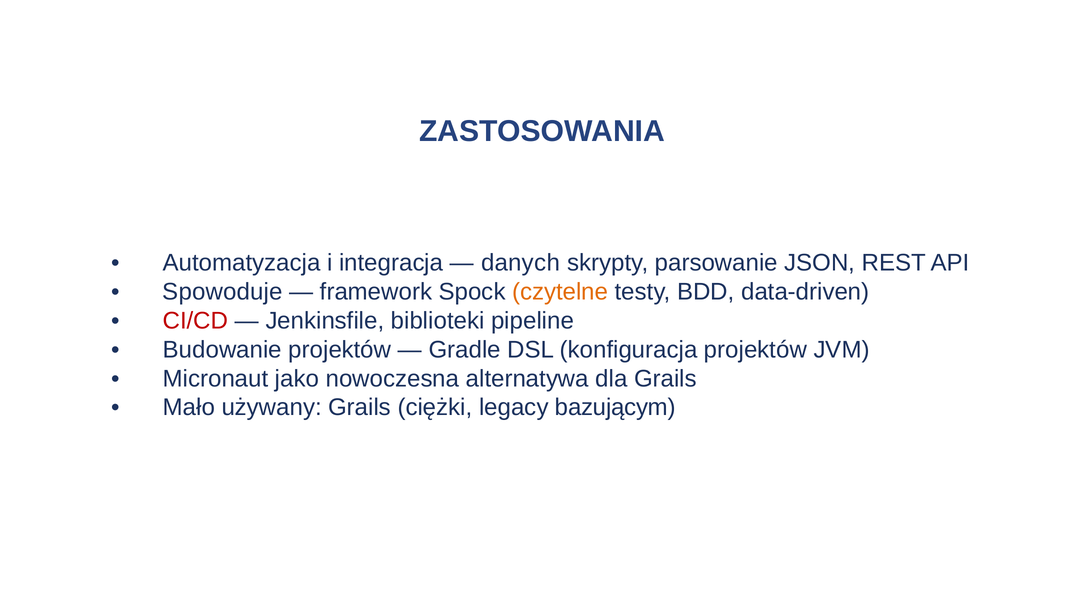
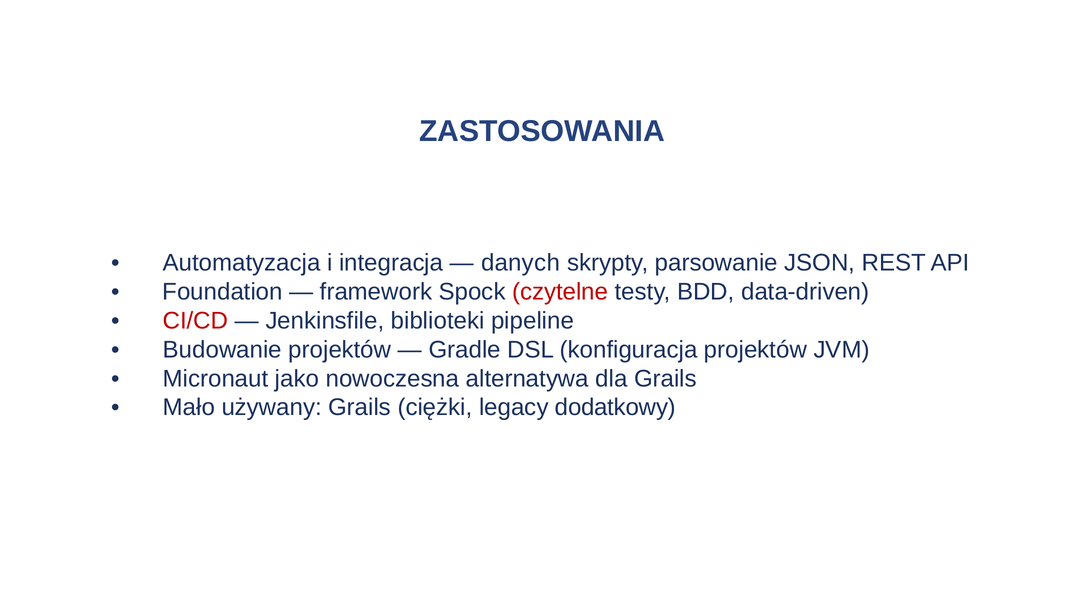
Spowoduje: Spowoduje -> Foundation (223, 292)
czytelne colour: orange -> red (560, 292)
bazującym: bazującym -> dodatkowy (615, 408)
